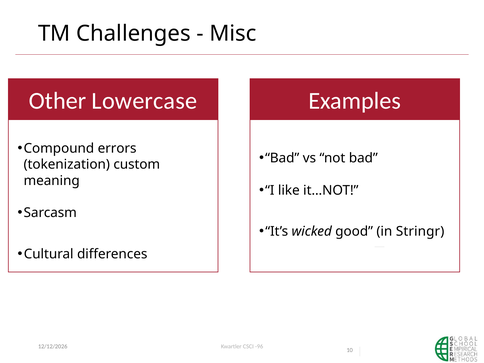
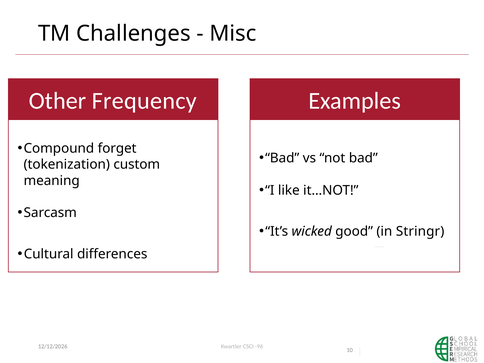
Lowercase: Lowercase -> Frequency (144, 101)
errors: errors -> forget (117, 148)
